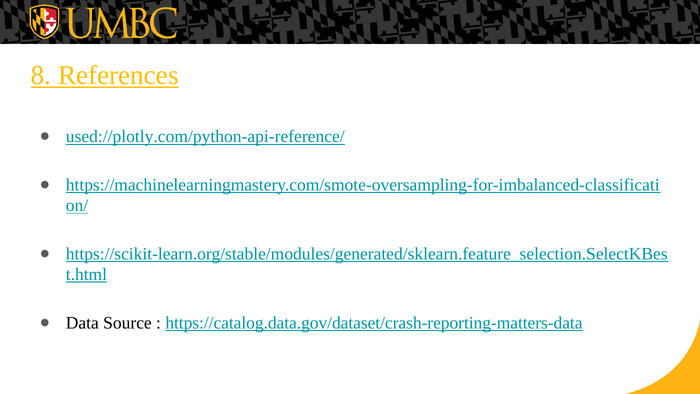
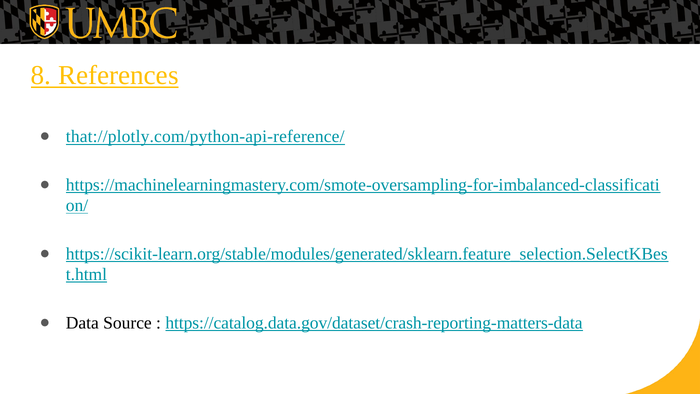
used://plotly.com/python-api-reference/: used://plotly.com/python-api-reference/ -> that://plotly.com/python-api-reference/ (205, 136)
